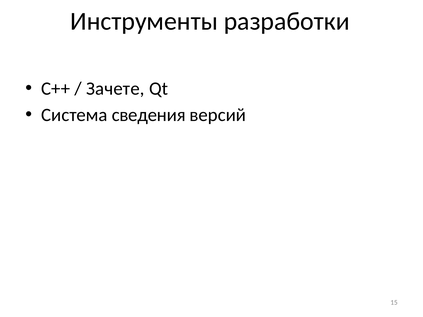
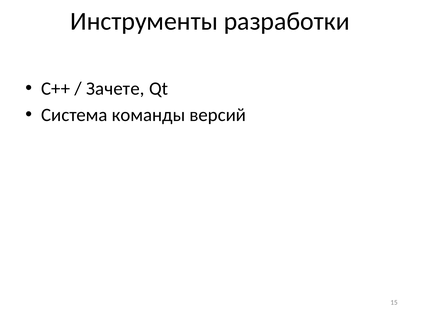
сведения: сведения -> команды (149, 115)
